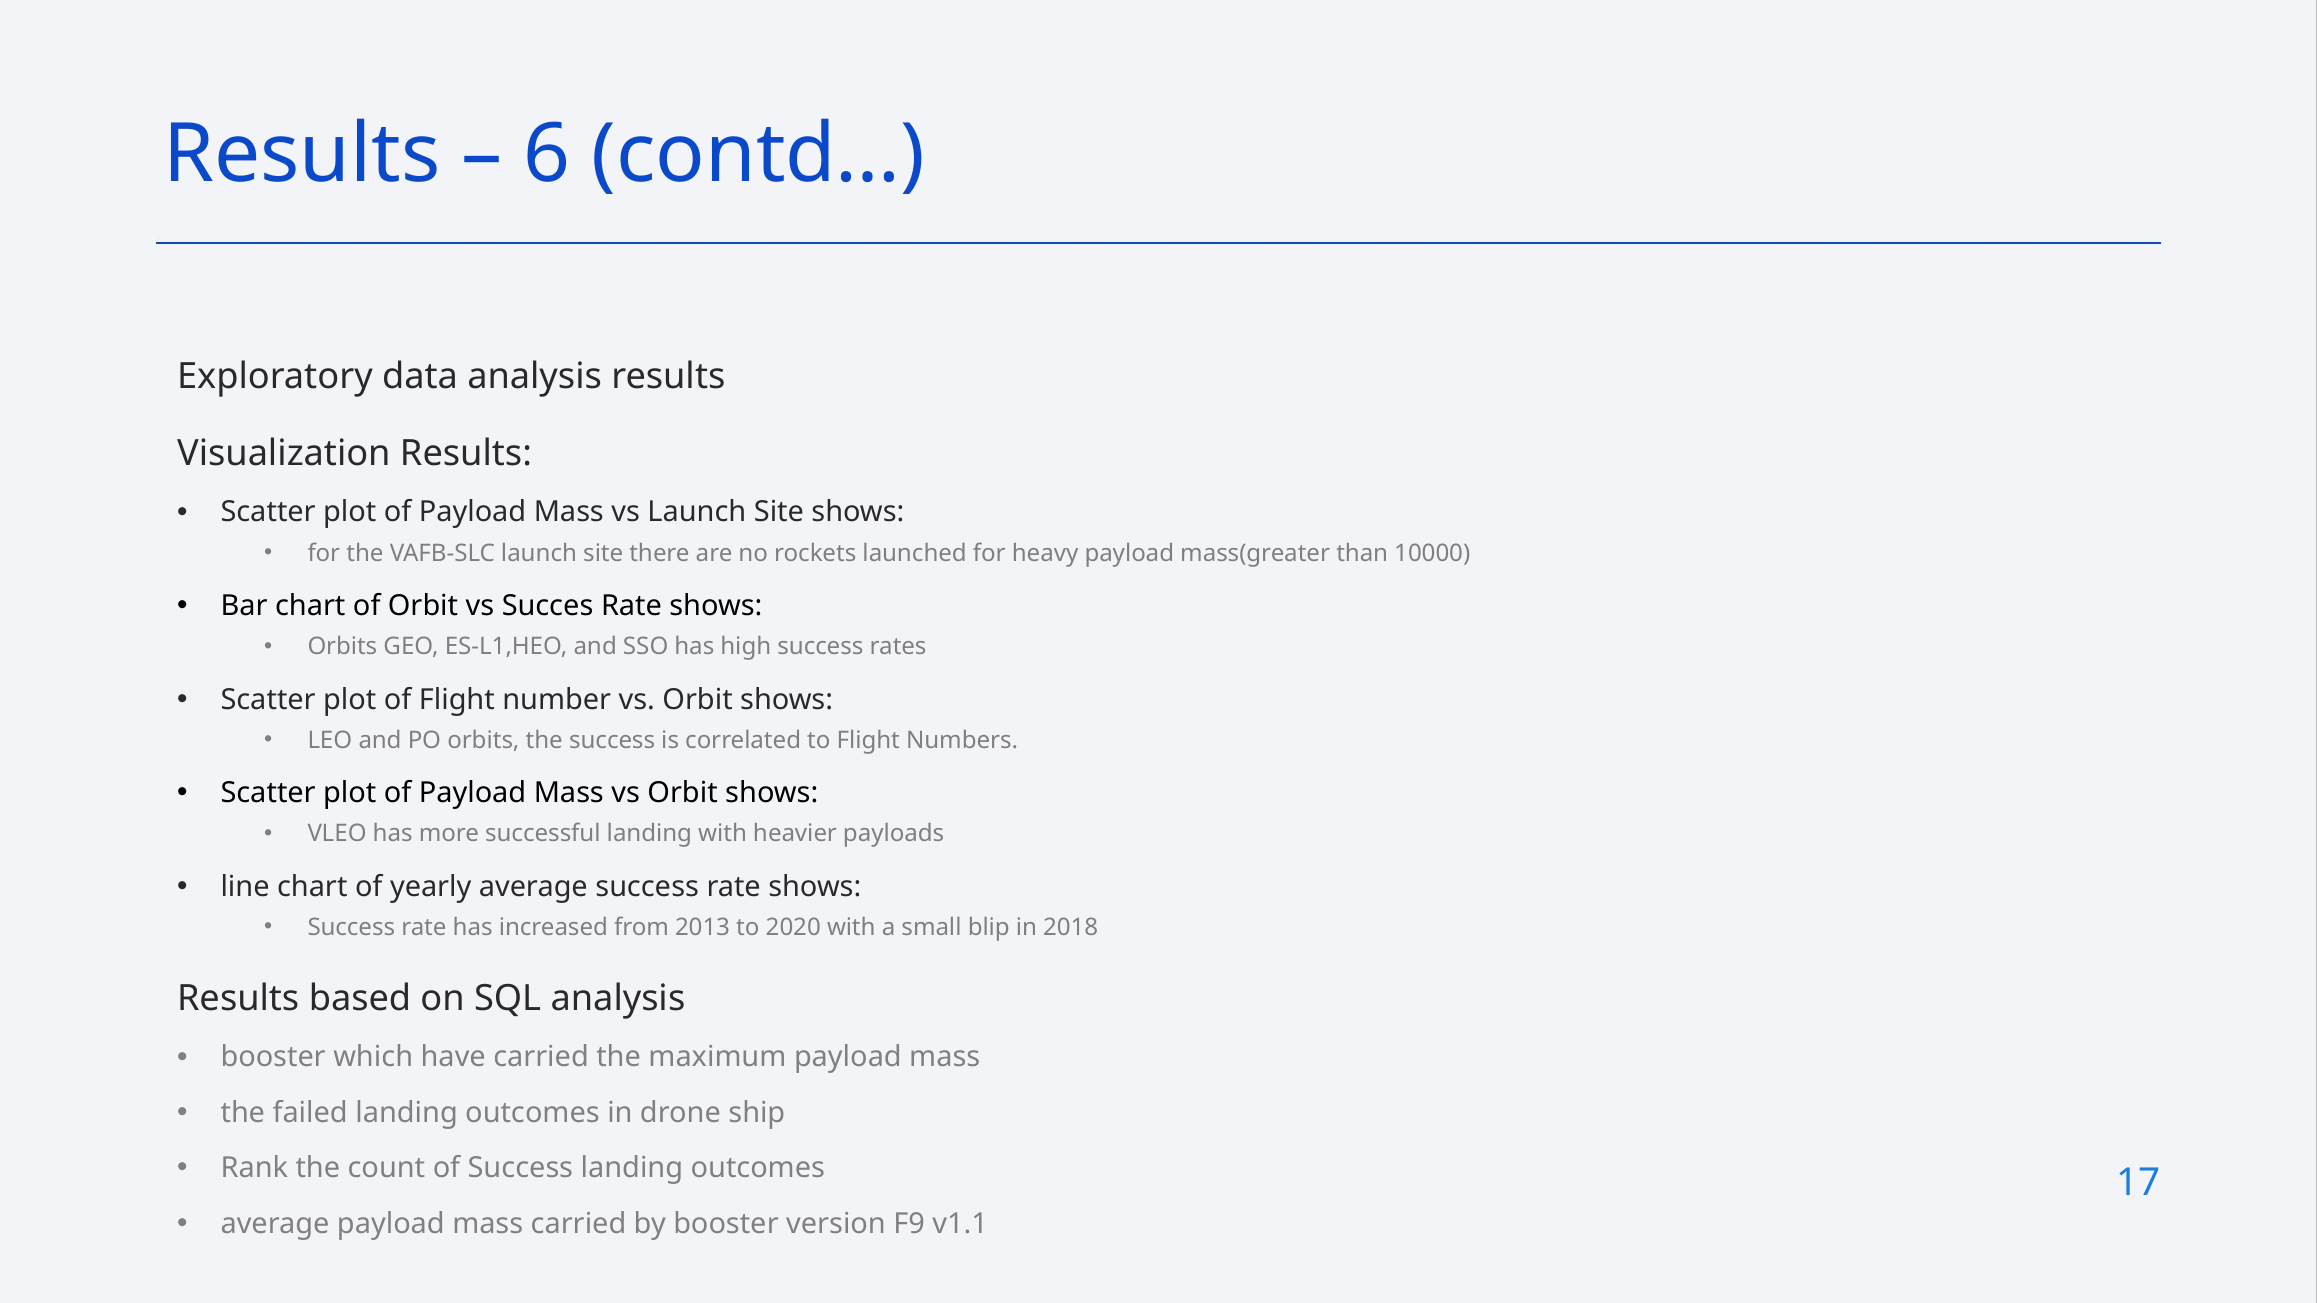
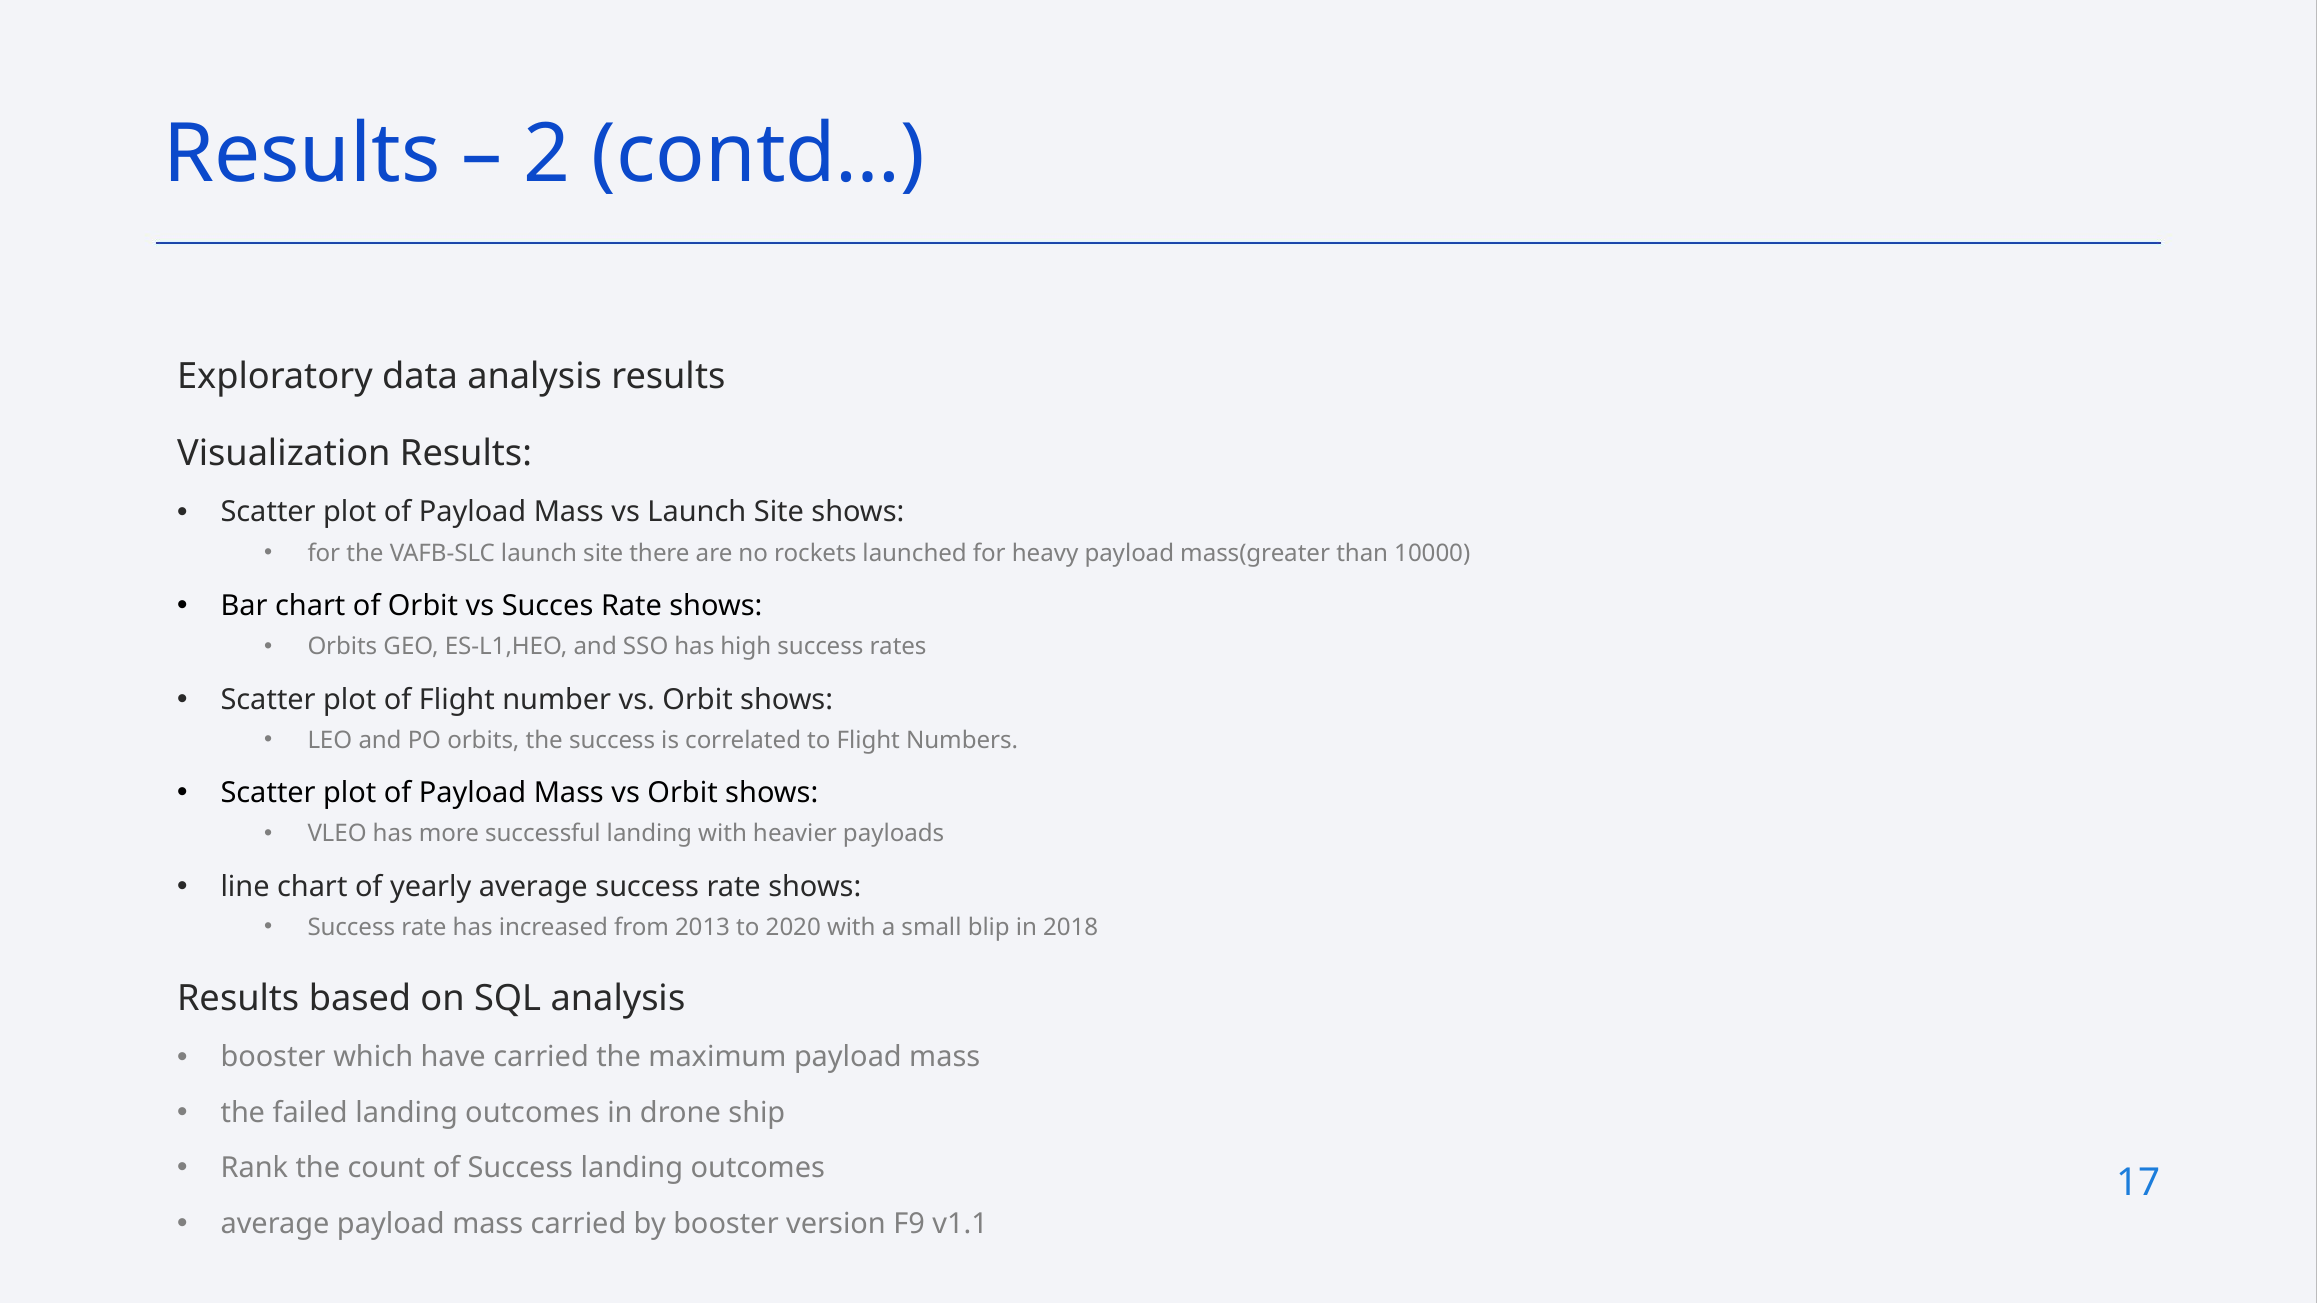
6: 6 -> 2 (547, 155)
